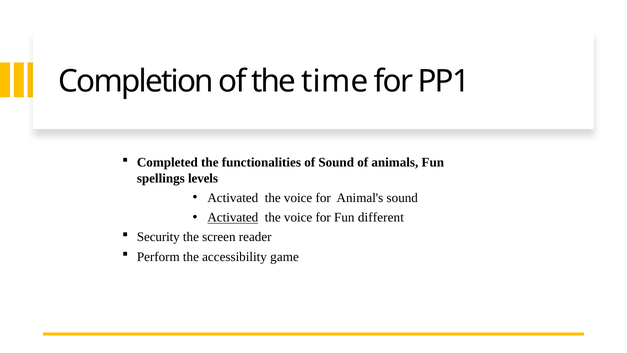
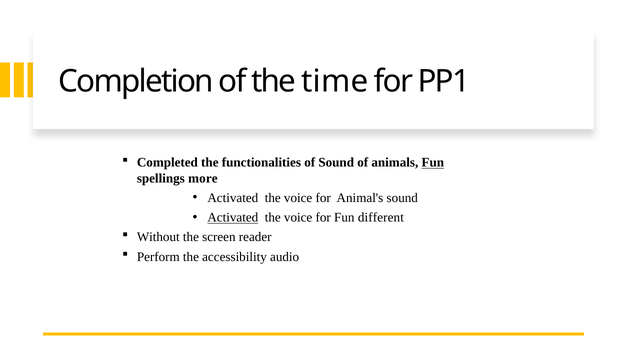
Fun underline: none -> present (433, 162)
levels: levels -> more (203, 178)
Security: Security -> Without (158, 237)
game: game -> audio (285, 257)
